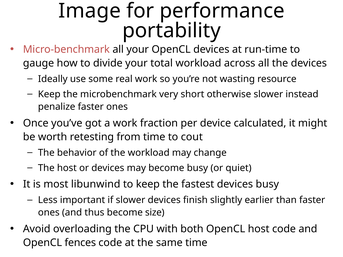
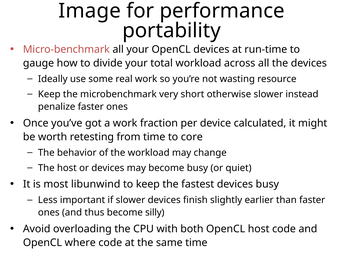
cout: cout -> core (192, 137)
size: size -> silly (155, 213)
fences: fences -> where (80, 243)
